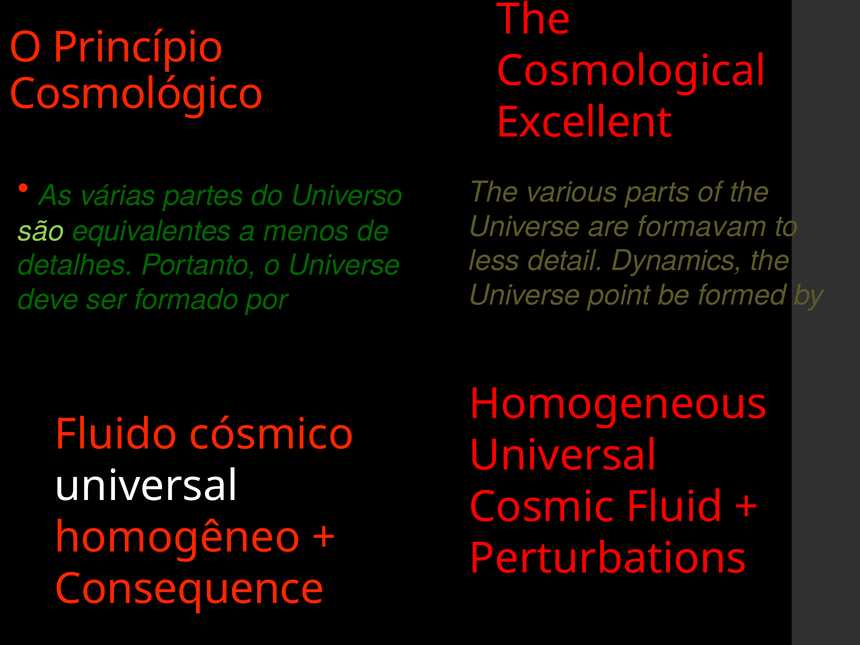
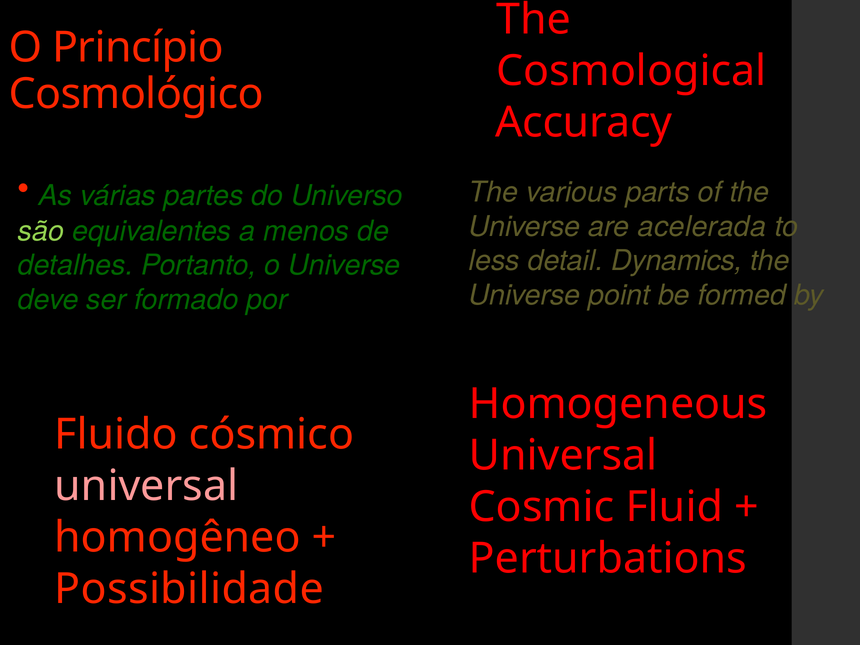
Excellent: Excellent -> Accuracy (584, 123)
formavam: formavam -> acelerada (702, 227)
universal colour: white -> pink (146, 486)
Consequence: Consequence -> Possibilidade (189, 589)
